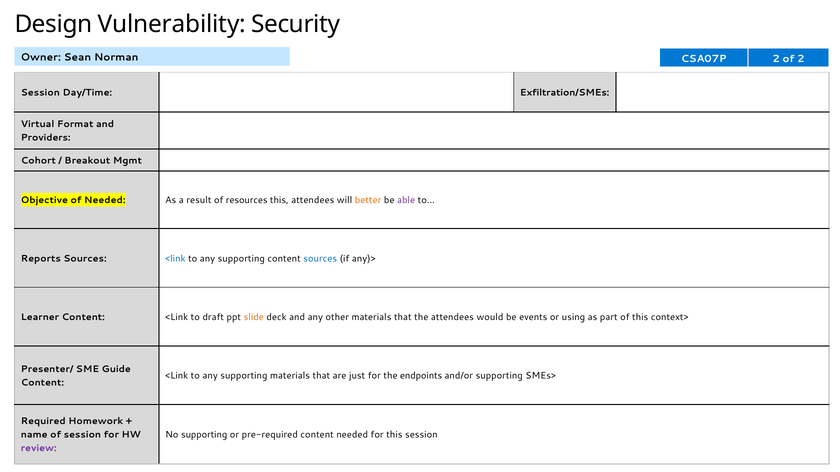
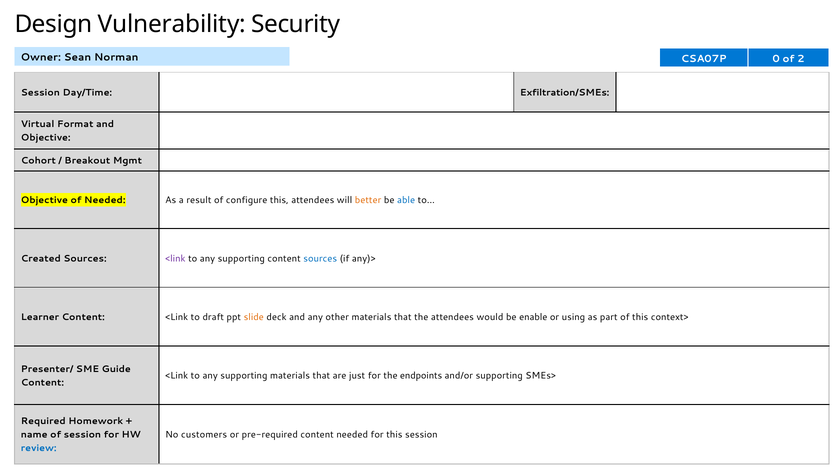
CSA07P 2: 2 -> 0 (776, 59)
Providers: Providers -> Objective (46, 138)
resources: resources -> configure (247, 200)
able colour: purple -> blue (406, 200)
Reports: Reports -> Created (41, 259)
<link colour: blue -> purple (175, 259)
events: events -> enable (533, 317)
No supporting: supporting -> customers (204, 435)
review colour: purple -> blue (39, 449)
